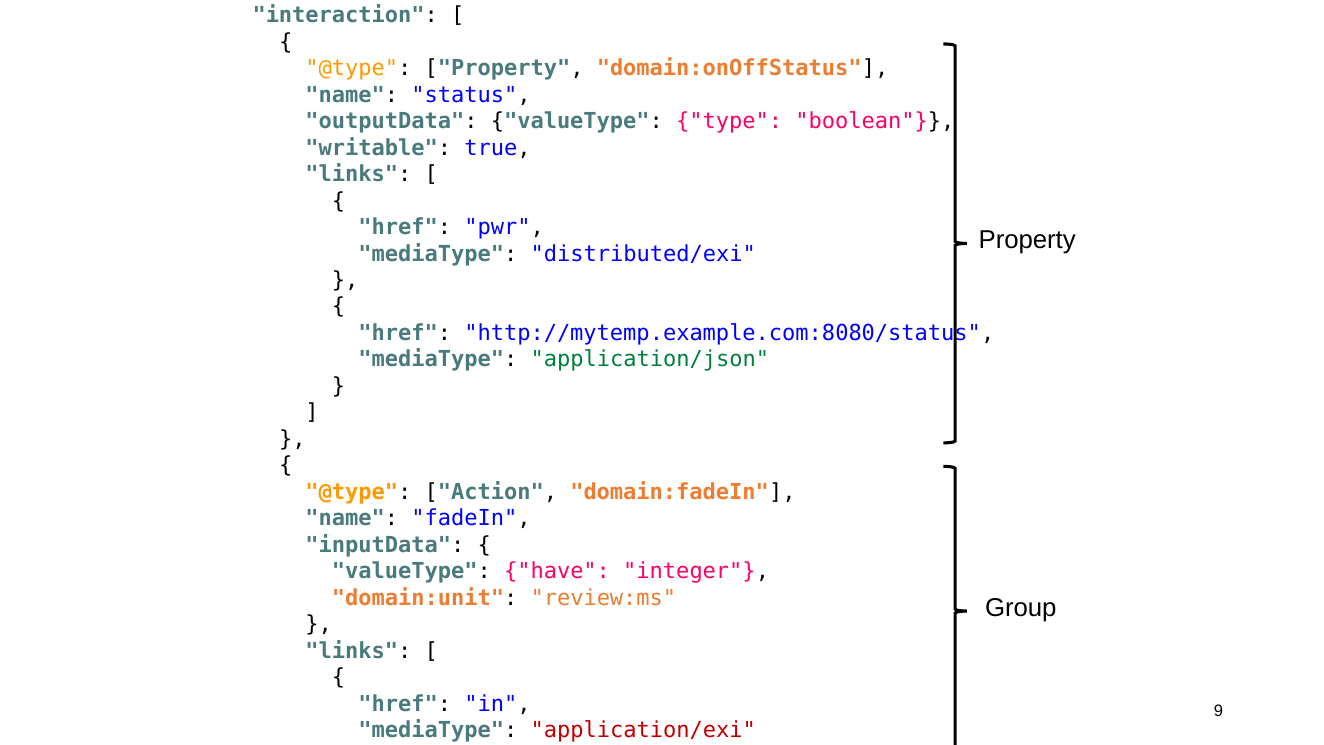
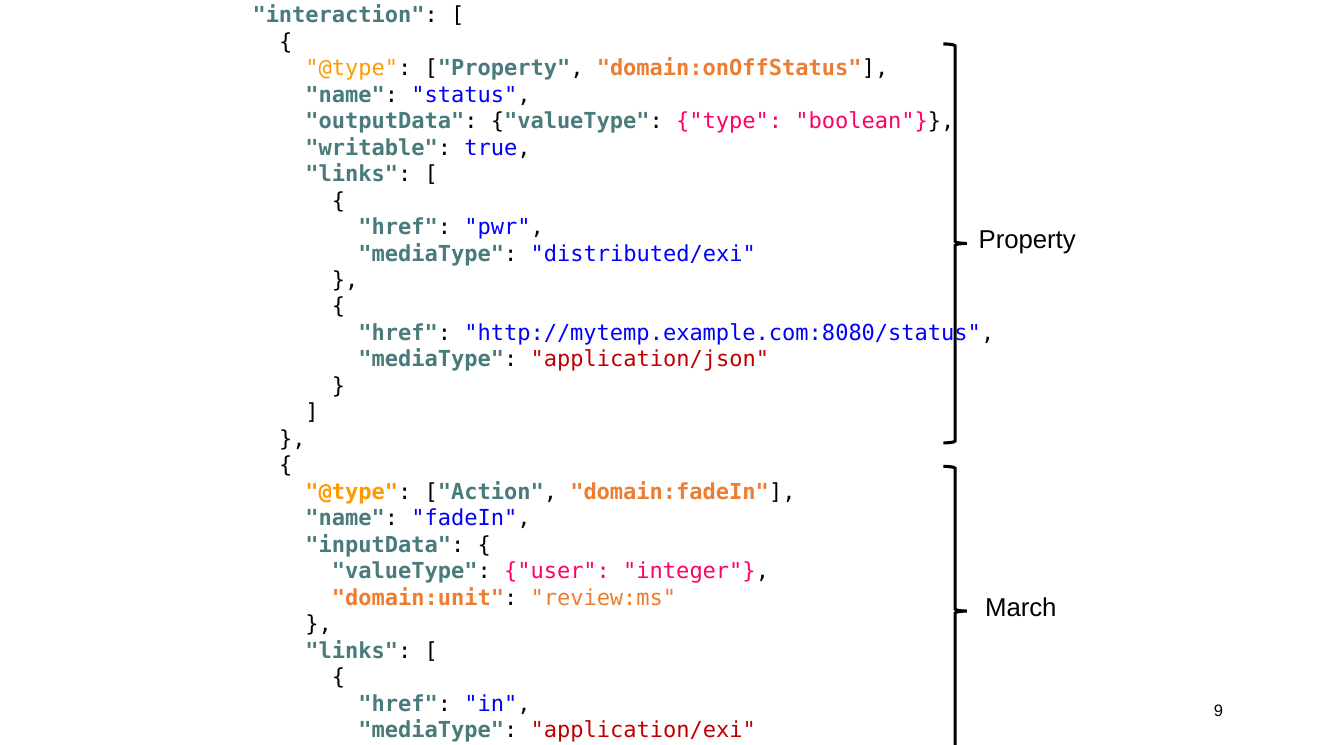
application/json colour: green -> red (650, 360)
have: have -> user (557, 571)
Group: Group -> March (1021, 608)
